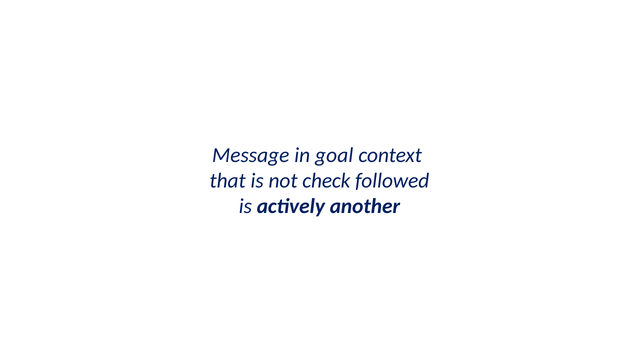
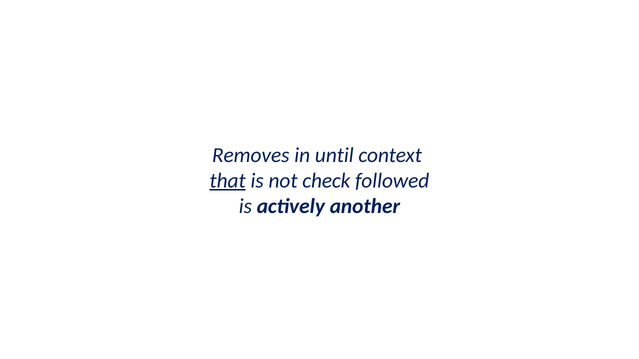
Message: Message -> Removes (251, 155)
goal: goal -> until (334, 155)
that underline: none -> present (228, 181)
